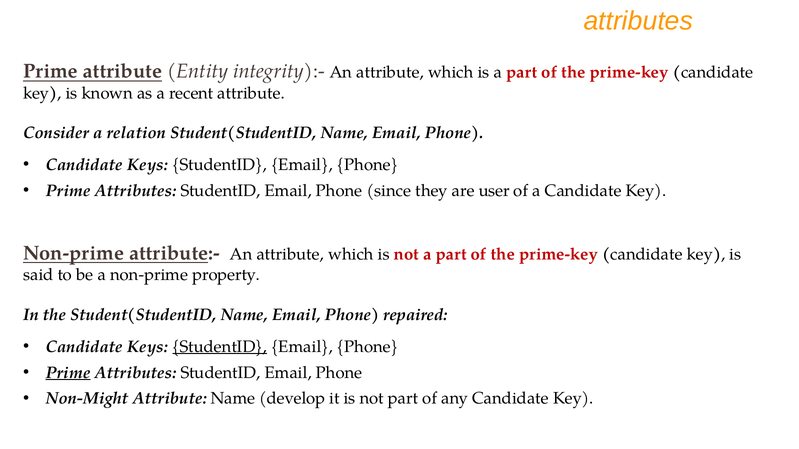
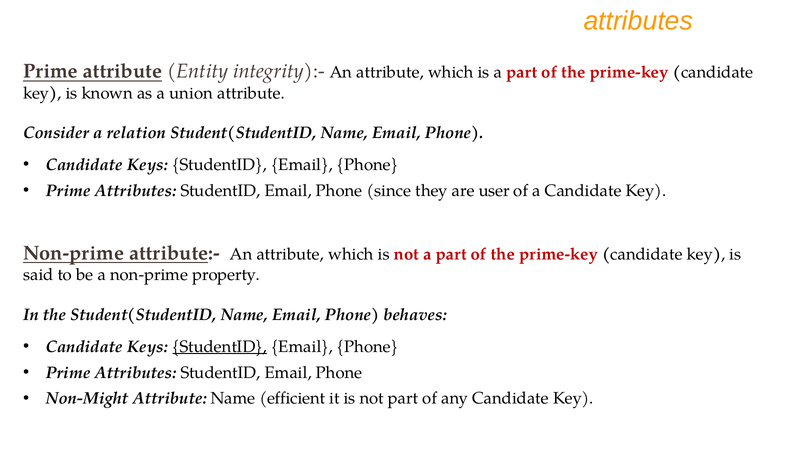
recent: recent -> union (191, 93)
repaired: repaired -> behaves (415, 315)
Prime underline: present -> none (68, 373)
develop: develop -> efficient (292, 399)
